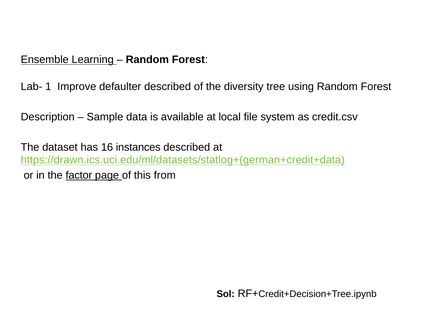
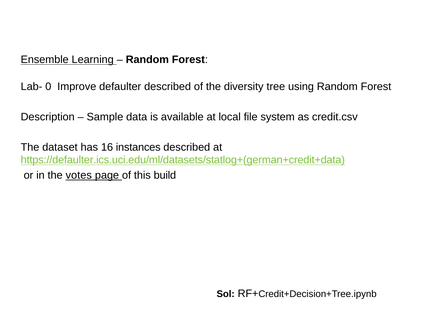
1: 1 -> 0 (48, 87)
https://drawn.ics.uci.edu/ml/datasets/statlog+(german+credit+data: https://drawn.ics.uci.edu/ml/datasets/statlog+(german+credit+data -> https://defaulter.ics.uci.edu/ml/datasets/statlog+(german+credit+data (183, 160)
factor: factor -> votes (79, 175)
from: from -> build (165, 175)
